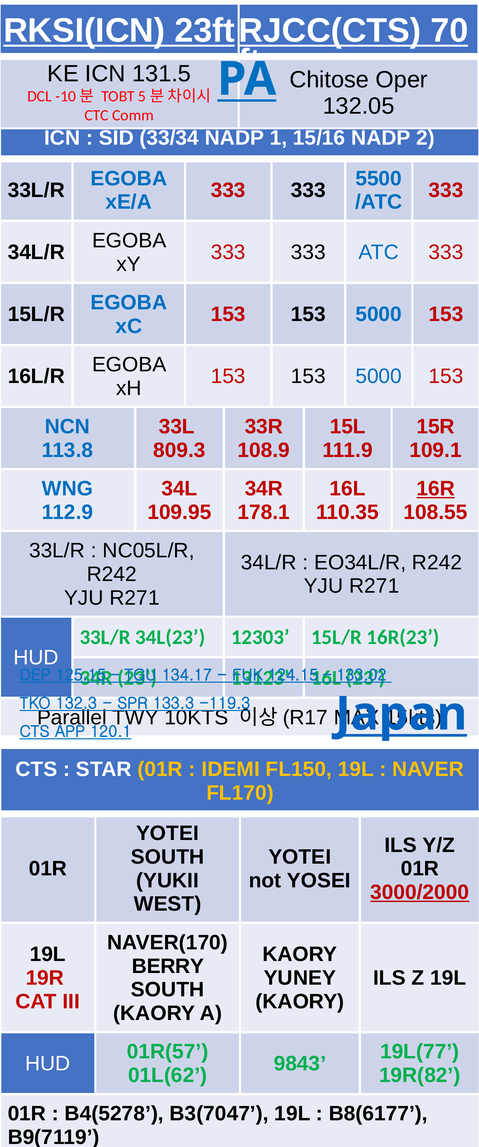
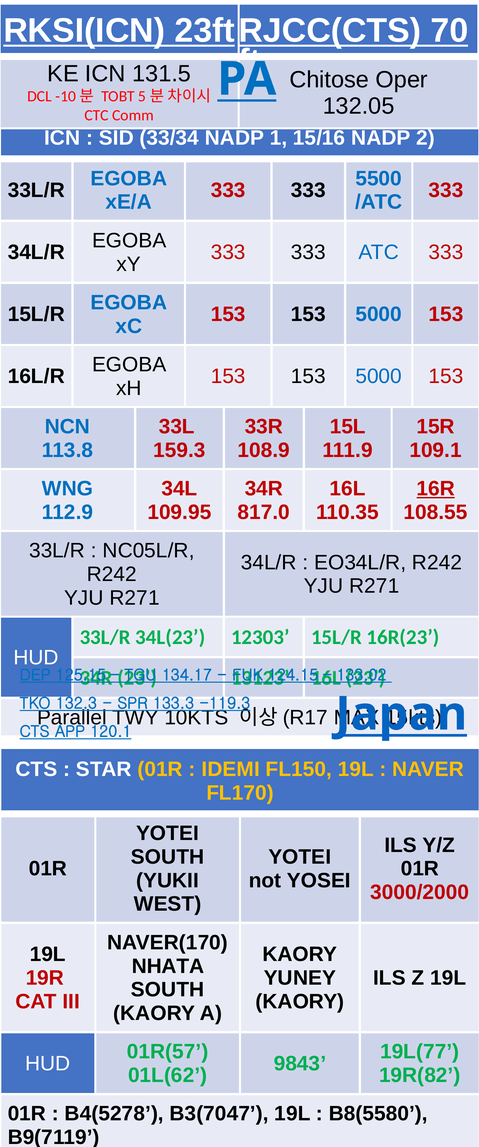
809.3: 809.3 -> 159.3 (179, 450)
178.1: 178.1 -> 817.0 (264, 512)
3000/2000 underline: present -> none (420, 892)
BERRY: BERRY -> NHATA (168, 965)
B8(6177: B8(6177 -> B8(5580 (378, 1113)
